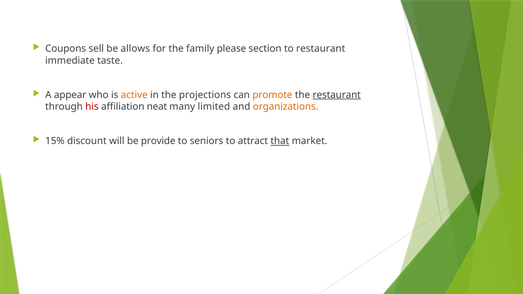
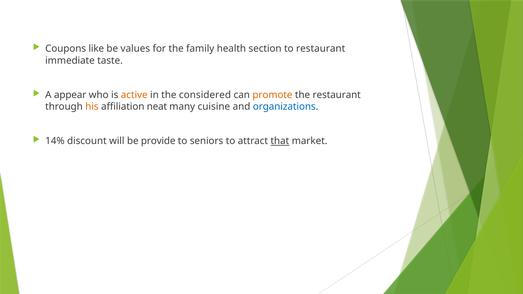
sell: sell -> like (96, 49)
allows: allows -> values (135, 49)
please: please -> health (231, 49)
projections: projections -> considered (205, 95)
restaurant underline: present -> none (337, 95)
his colour: red -> orange (92, 107)
limited: limited -> cuisine (214, 107)
organizations colour: orange -> blue (286, 107)
15%: 15% -> 14% (55, 141)
